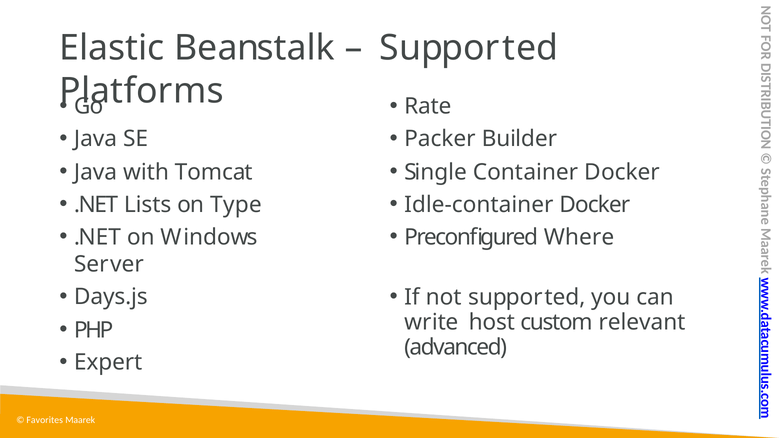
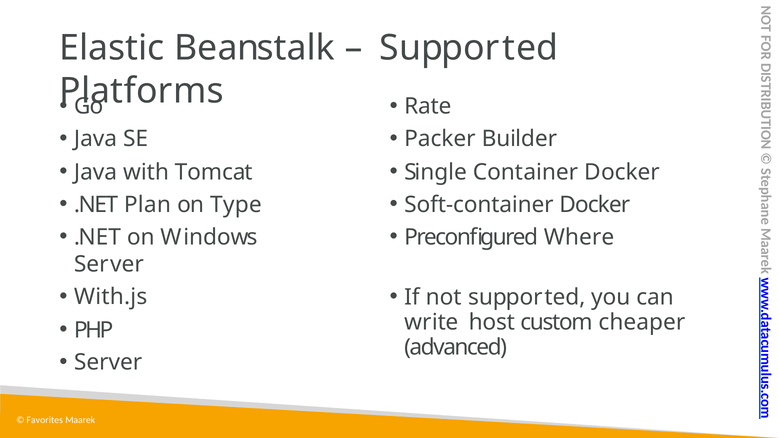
Lists: Lists -> Plan (147, 205)
Idle-container: Idle-container -> Soft-container (479, 205)
Days.js: Days.js -> With.js (111, 297)
relevant: relevant -> cheaper (642, 322)
Expert: Expert -> Server (108, 363)
